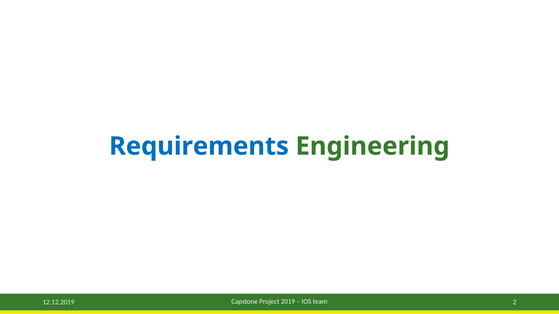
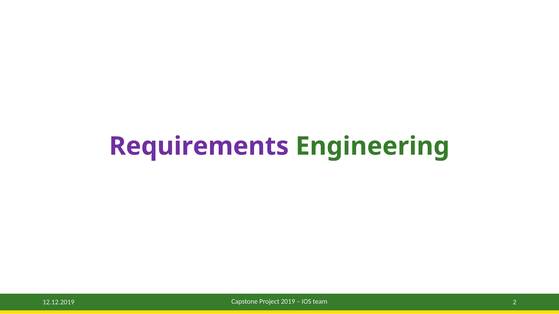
Requirements colour: blue -> purple (199, 146)
